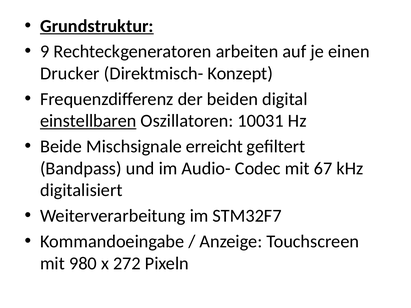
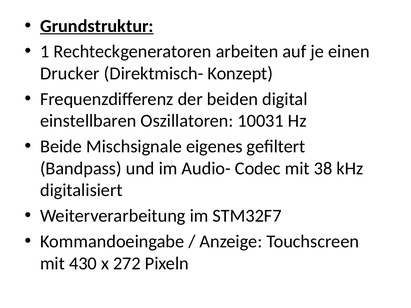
9: 9 -> 1 (45, 52)
einstellbaren underline: present -> none (88, 121)
erreicht: erreicht -> eigenes (214, 147)
67: 67 -> 38 (323, 169)
980: 980 -> 430 (83, 264)
